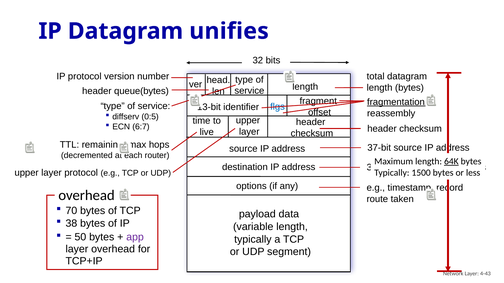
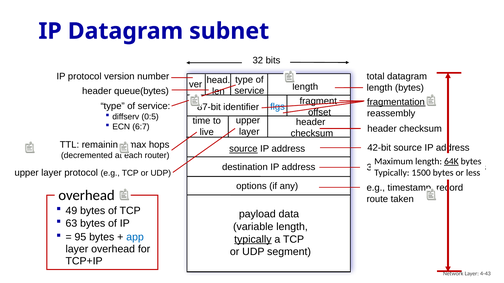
unifies: unifies -> subnet (229, 31)
13-bit: 13-bit -> 87-bit (209, 107)
37-bit: 37-bit -> 42-bit (379, 148)
source underline: none -> present (243, 149)
70: 70 -> 49 (71, 211)
38: 38 -> 63 (71, 224)
50: 50 -> 95 (80, 238)
app colour: purple -> blue (135, 238)
typically underline: none -> present (253, 240)
